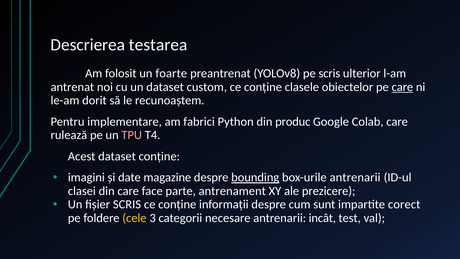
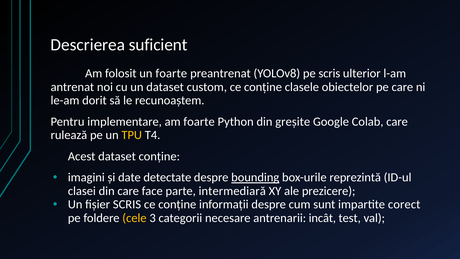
testarea: testarea -> suficient (158, 45)
care underline: present -> none (402, 87)
am fabrici: fabrici -> foarte (199, 122)
produc: produc -> greșite (293, 122)
TPU colour: pink -> yellow (132, 135)
magazine: magazine -> detectate (167, 177)
box-urile antrenarii: antrenarii -> reprezintă (355, 177)
antrenament: antrenament -> intermediară (232, 191)
